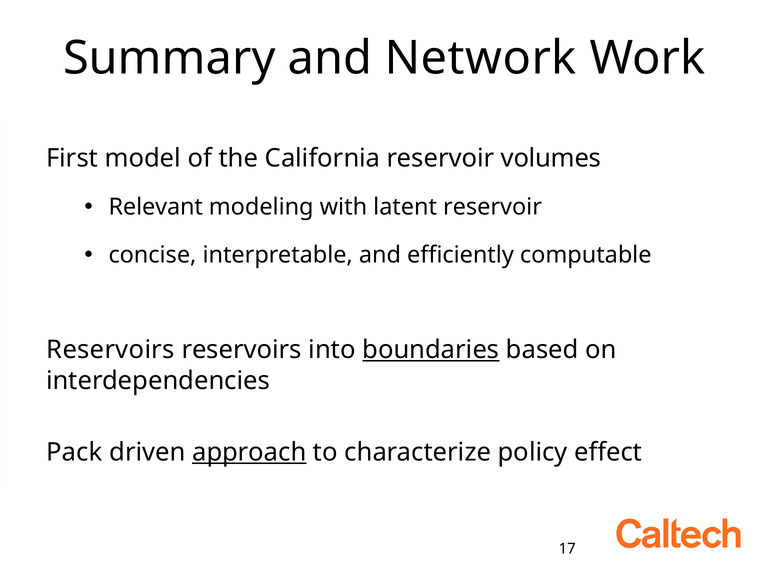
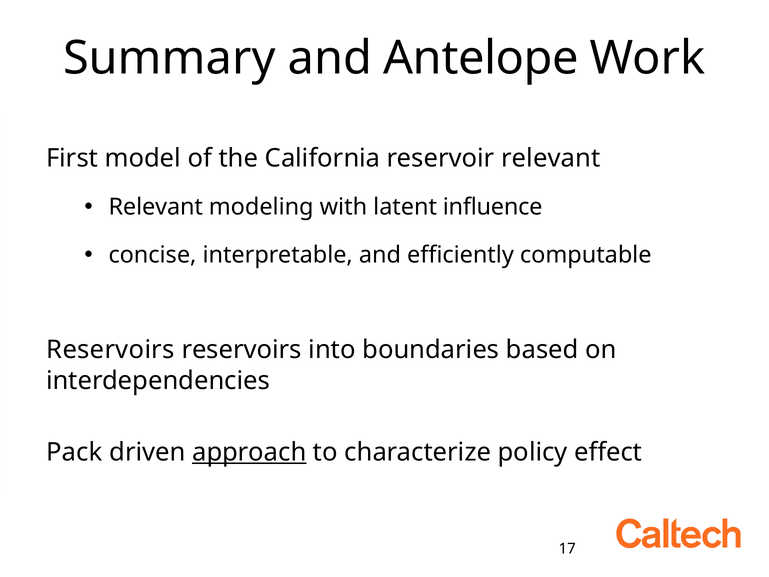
Network: Network -> Antelope (481, 58)
reservoir volumes: volumes -> relevant (551, 158)
latent reservoir: reservoir -> influence (493, 207)
boundaries underline: present -> none (431, 350)
